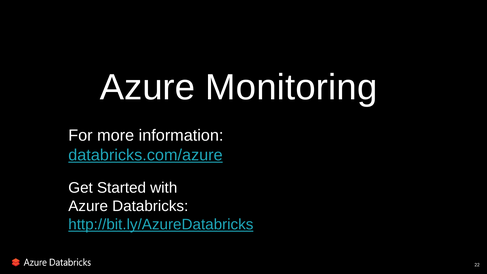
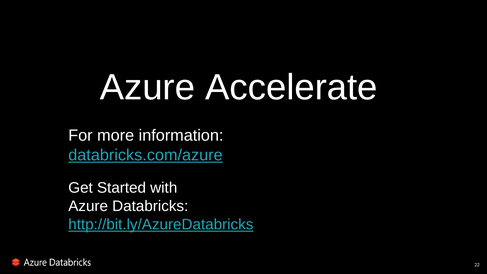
Monitoring: Monitoring -> Accelerate (291, 87)
